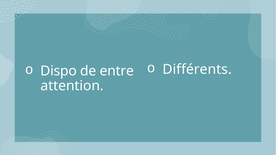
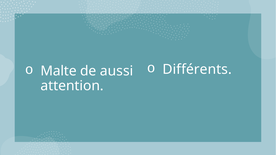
Dispo: Dispo -> Malte (59, 71)
entre: entre -> aussi (117, 71)
